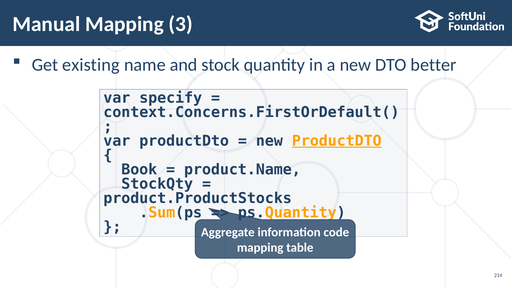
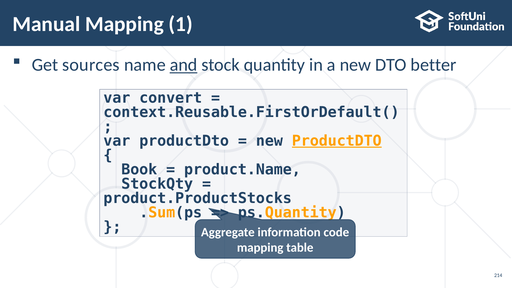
3: 3 -> 1 (181, 24)
existing: existing -> sources (91, 65)
and underline: none -> present (184, 65)
specify: specify -> convert (171, 98)
context.Concerns.FirstOrDefault(: context.Concerns.FirstOrDefault( -> context.Reusable.FirstOrDefault( (251, 112)
